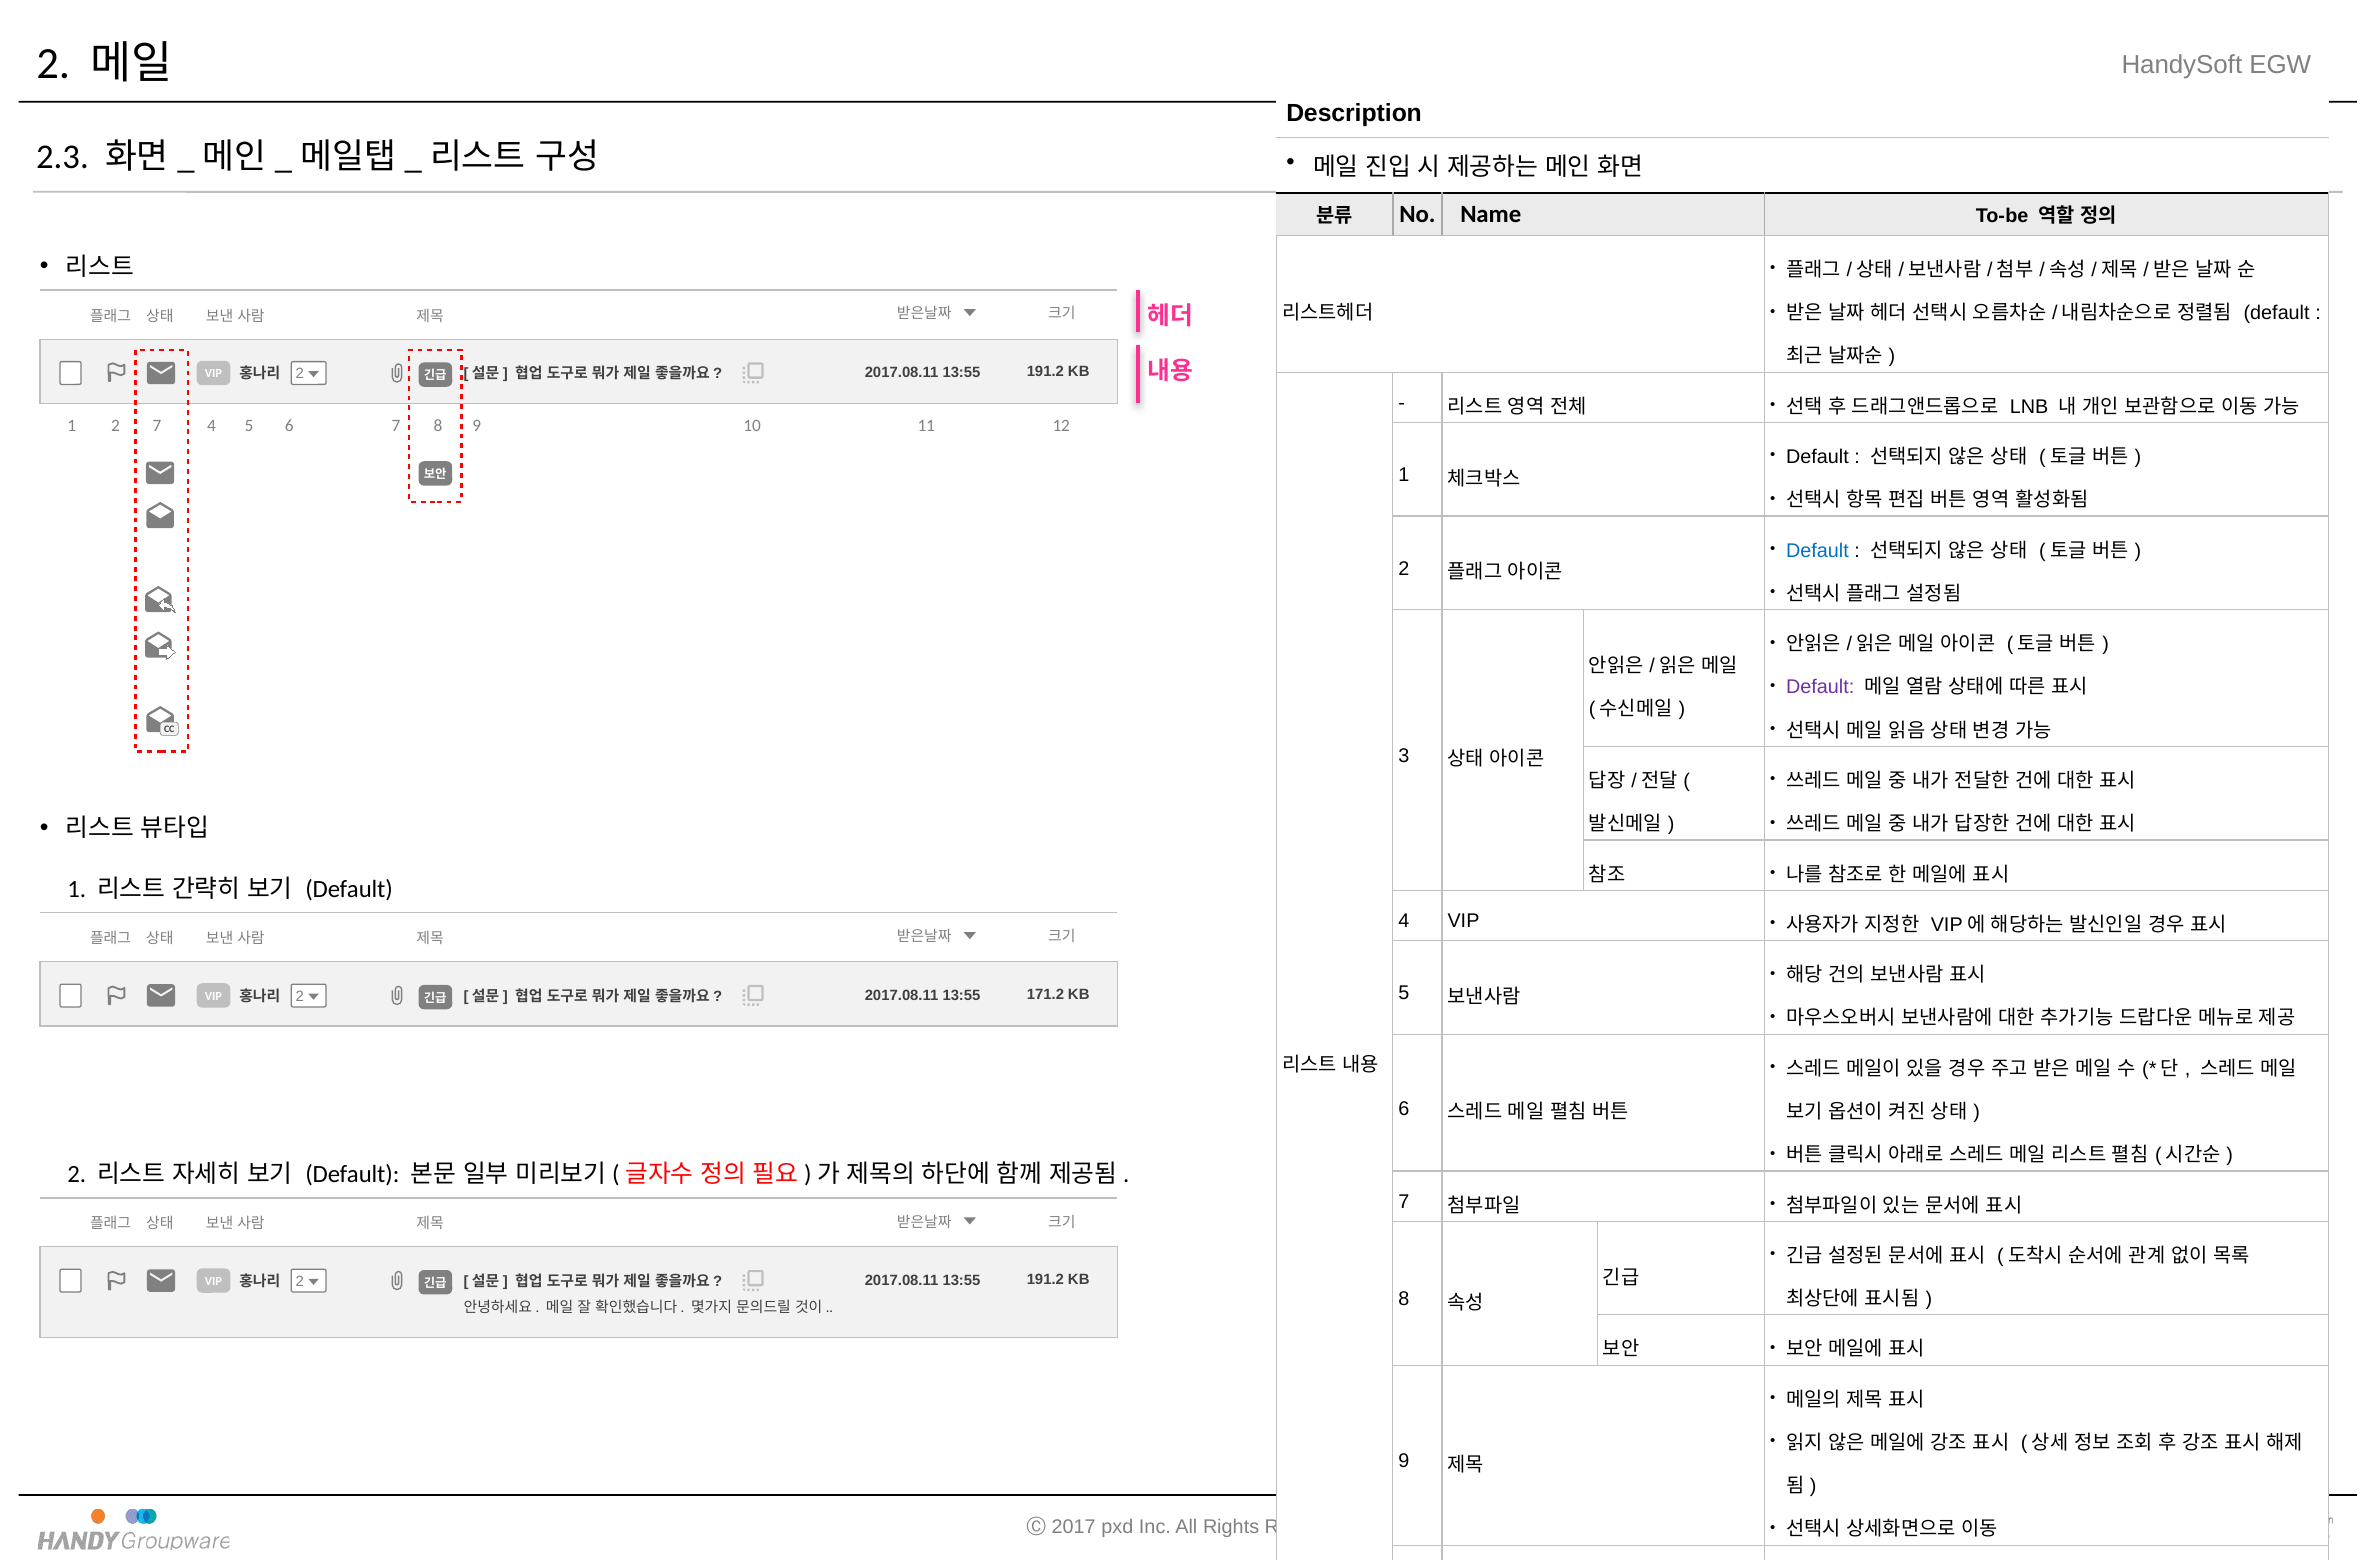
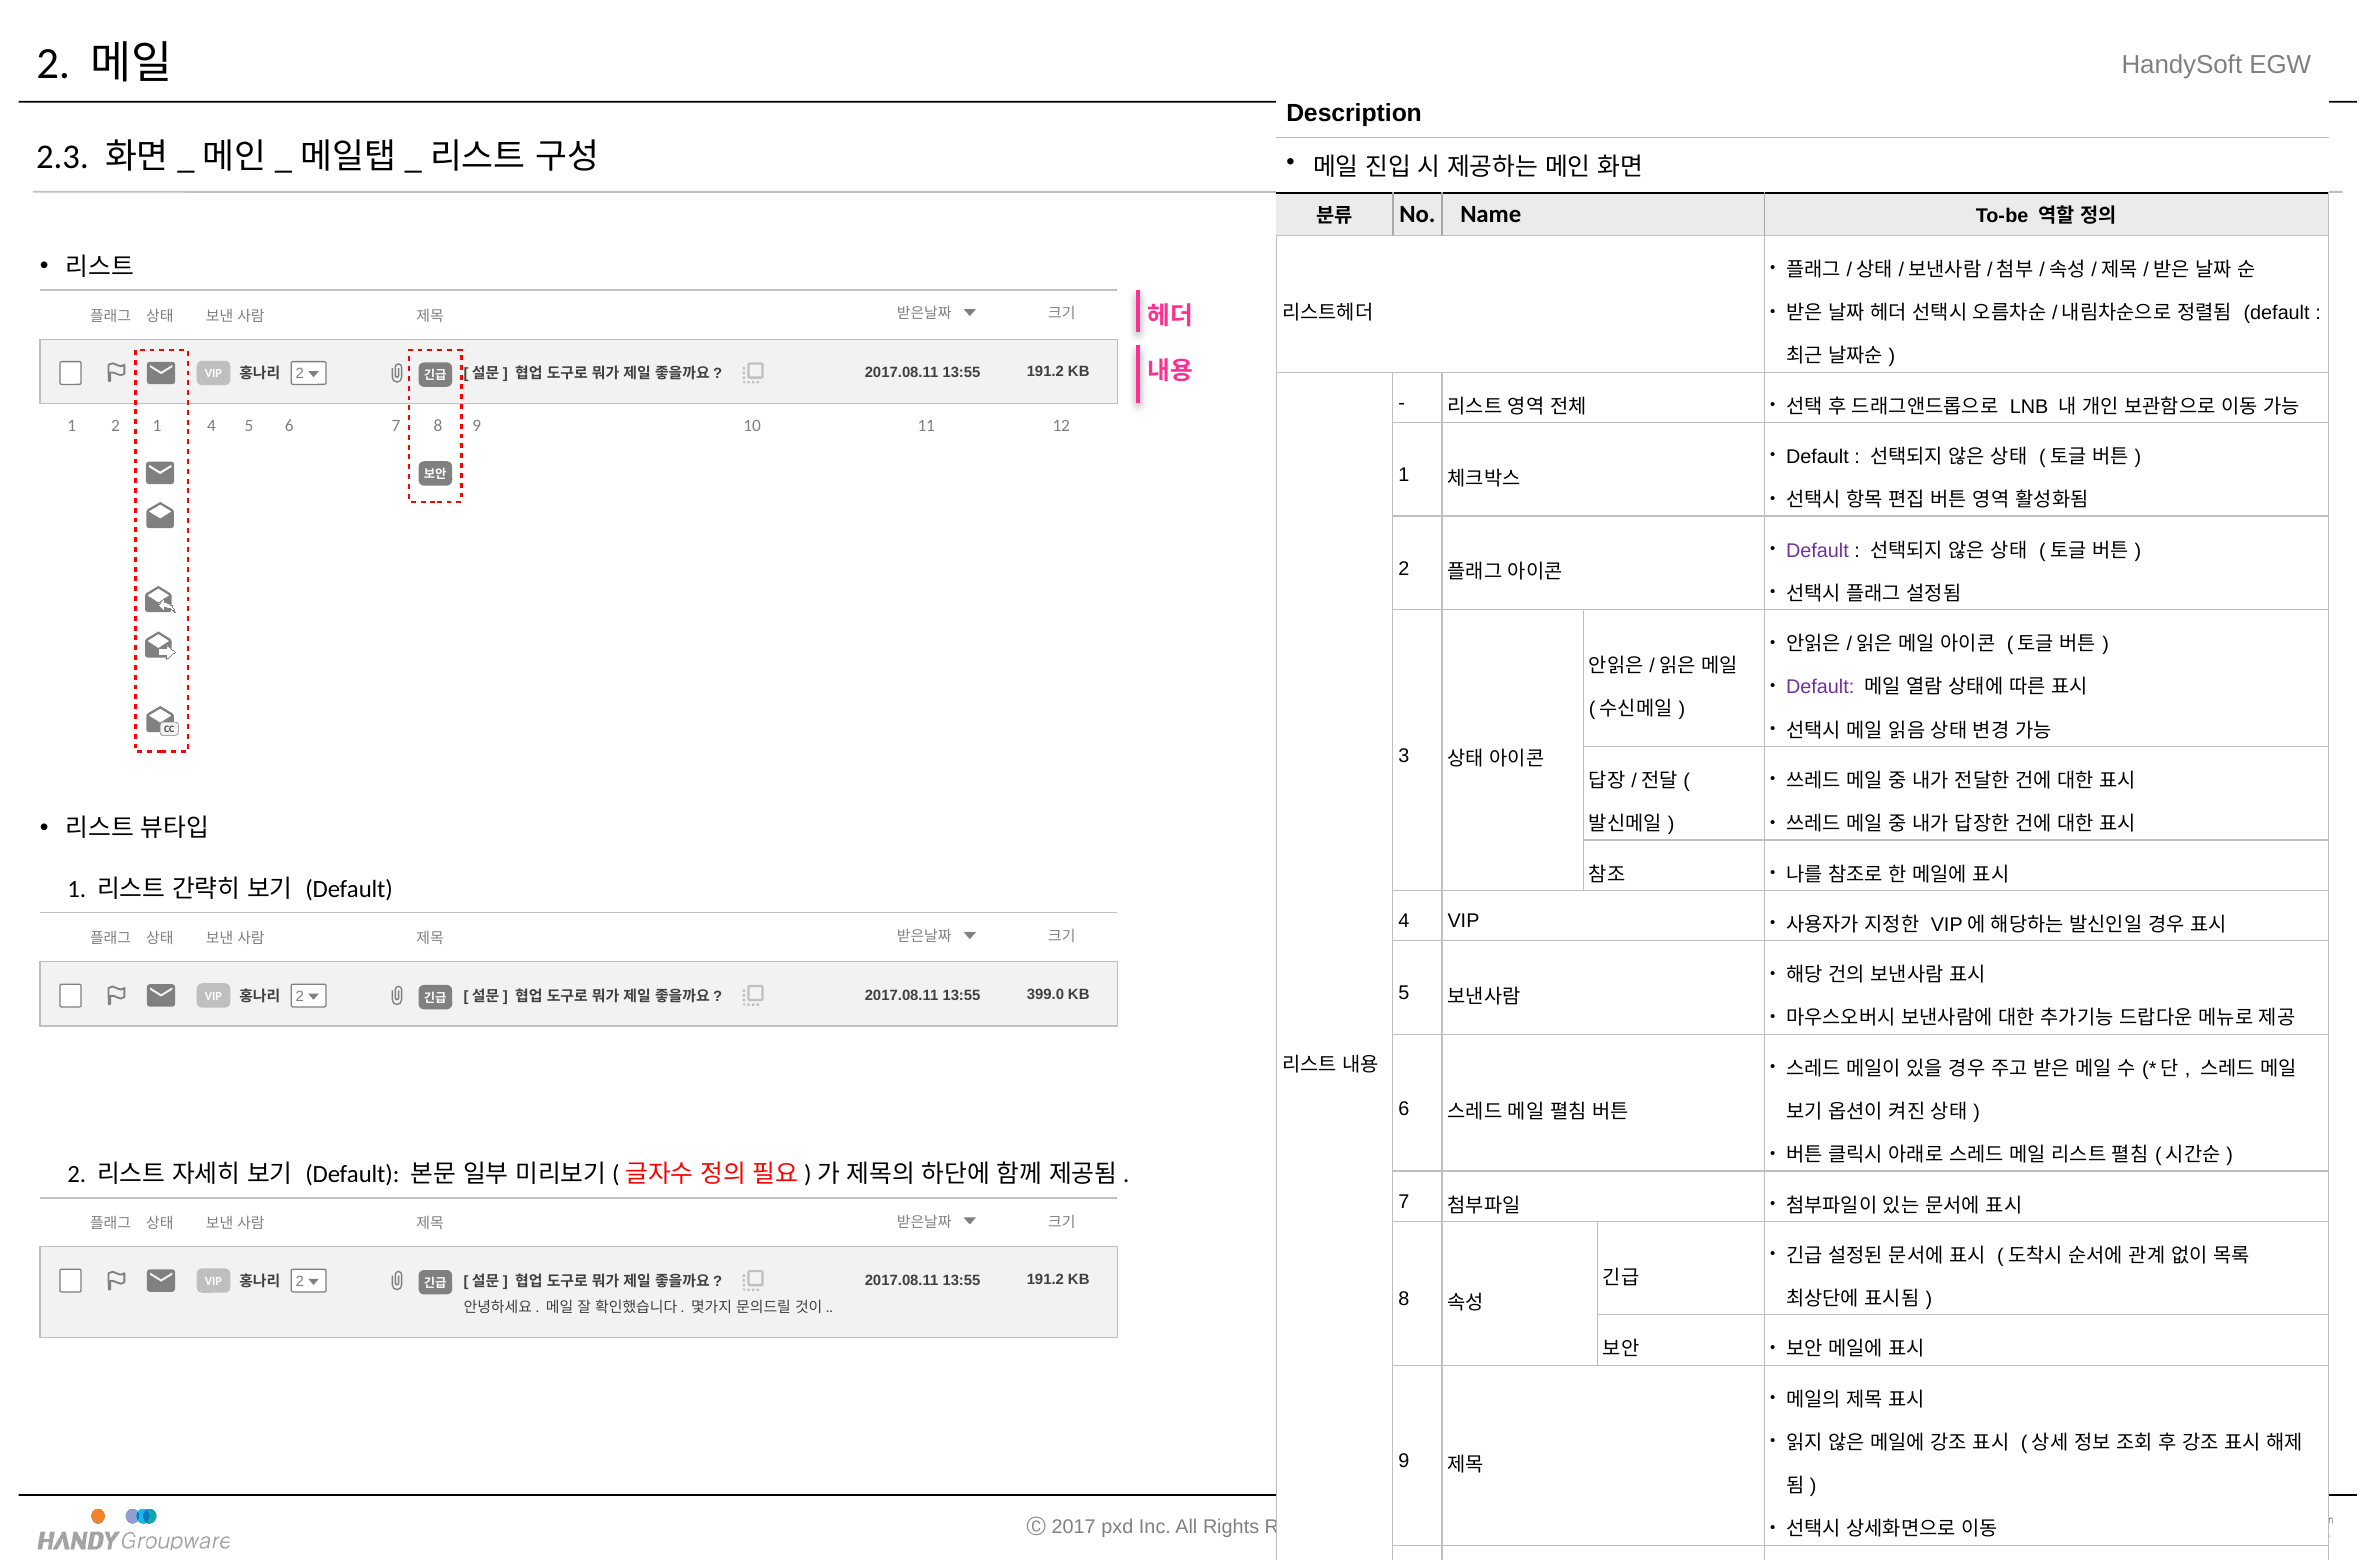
1 2 7: 7 -> 1 (157, 426)
Default colour: blue -> purple (1817, 551)
171.2: 171.2 -> 399.0 (1045, 995)
